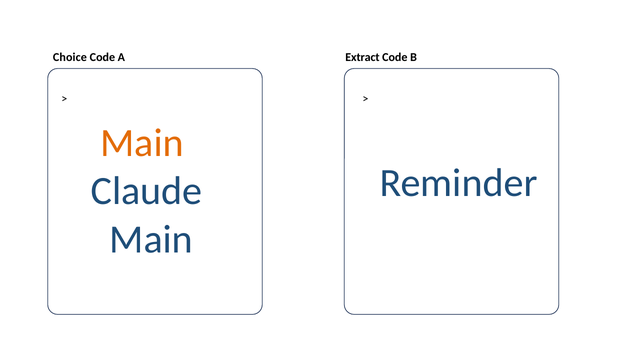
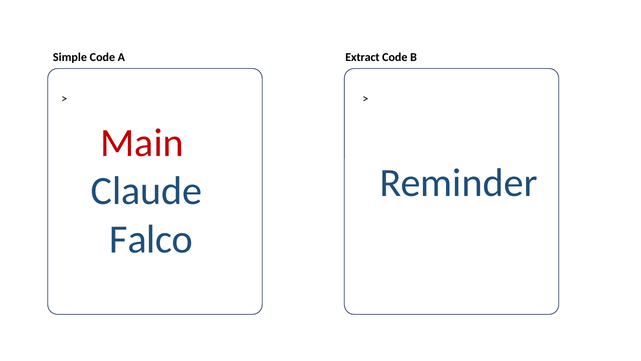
Choice: Choice -> Simple (70, 57)
Main colour: orange -> red (142, 143)
Main: Main -> Falco (151, 239)
